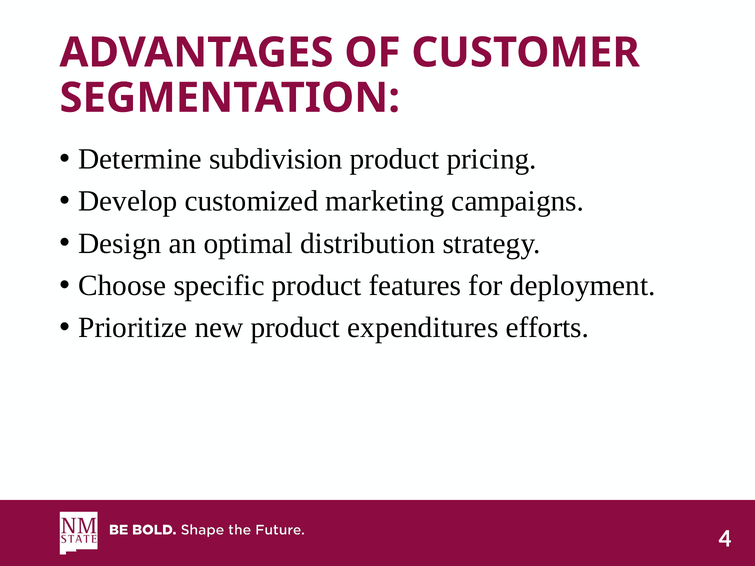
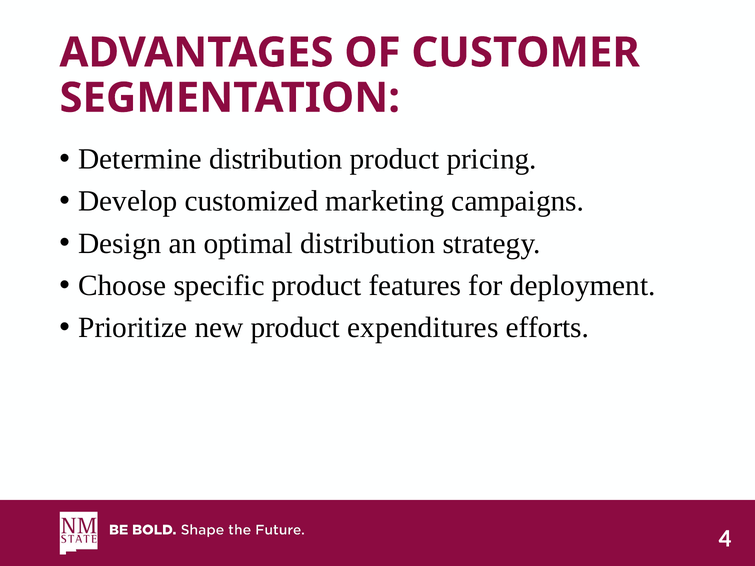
Determine subdivision: subdivision -> distribution (276, 159)
